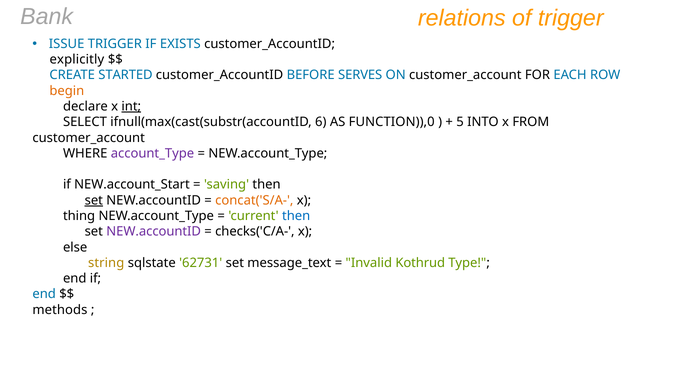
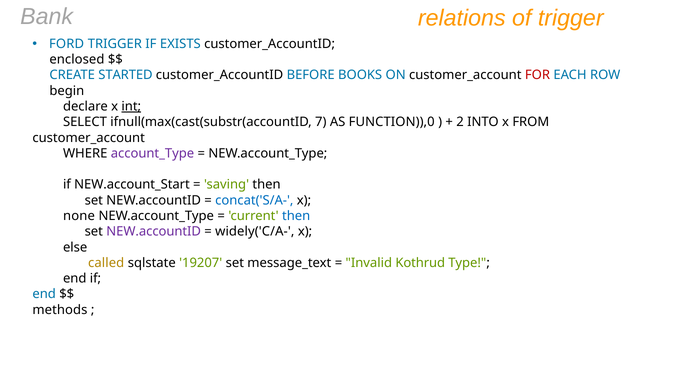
ISSUE: ISSUE -> FORD (67, 44)
explicitly: explicitly -> enclosed (77, 60)
SERVES: SERVES -> BOOKS (360, 75)
FOR colour: black -> red (538, 75)
begin colour: orange -> black (67, 91)
6: 6 -> 7 (321, 122)
5: 5 -> 2 (460, 122)
set underline: present -> none (94, 201)
concat('S/A- colour: orange -> blue (254, 201)
thing: thing -> none (79, 216)
checks('C/A-: checks('C/A- -> widely('C/A- (255, 232)
string: string -> called (106, 263)
62731: 62731 -> 19207 (201, 263)
